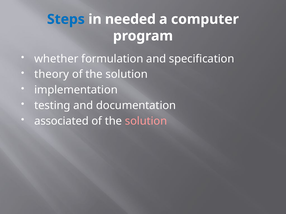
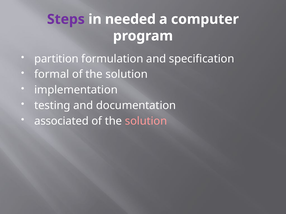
Steps colour: blue -> purple (66, 19)
whether: whether -> partition (56, 59)
theory: theory -> formal (52, 74)
